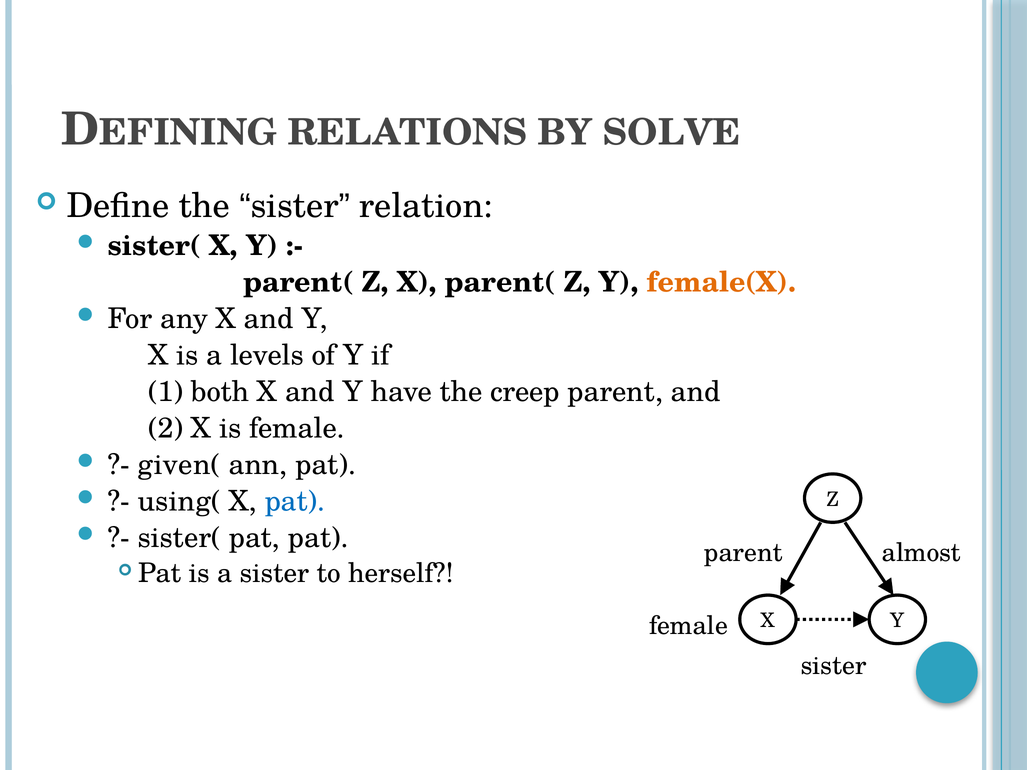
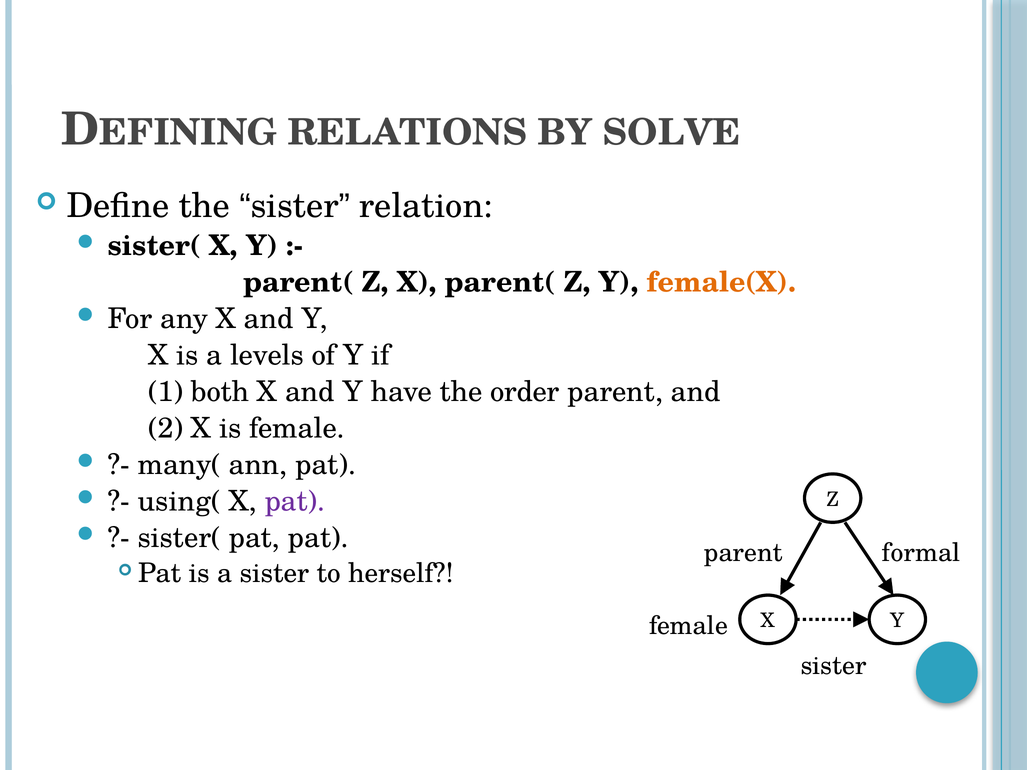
creep: creep -> order (525, 392)
given(: given( -> many( (179, 465)
pat colour: blue -> purple (295, 501)
almost: almost -> formal (921, 553)
